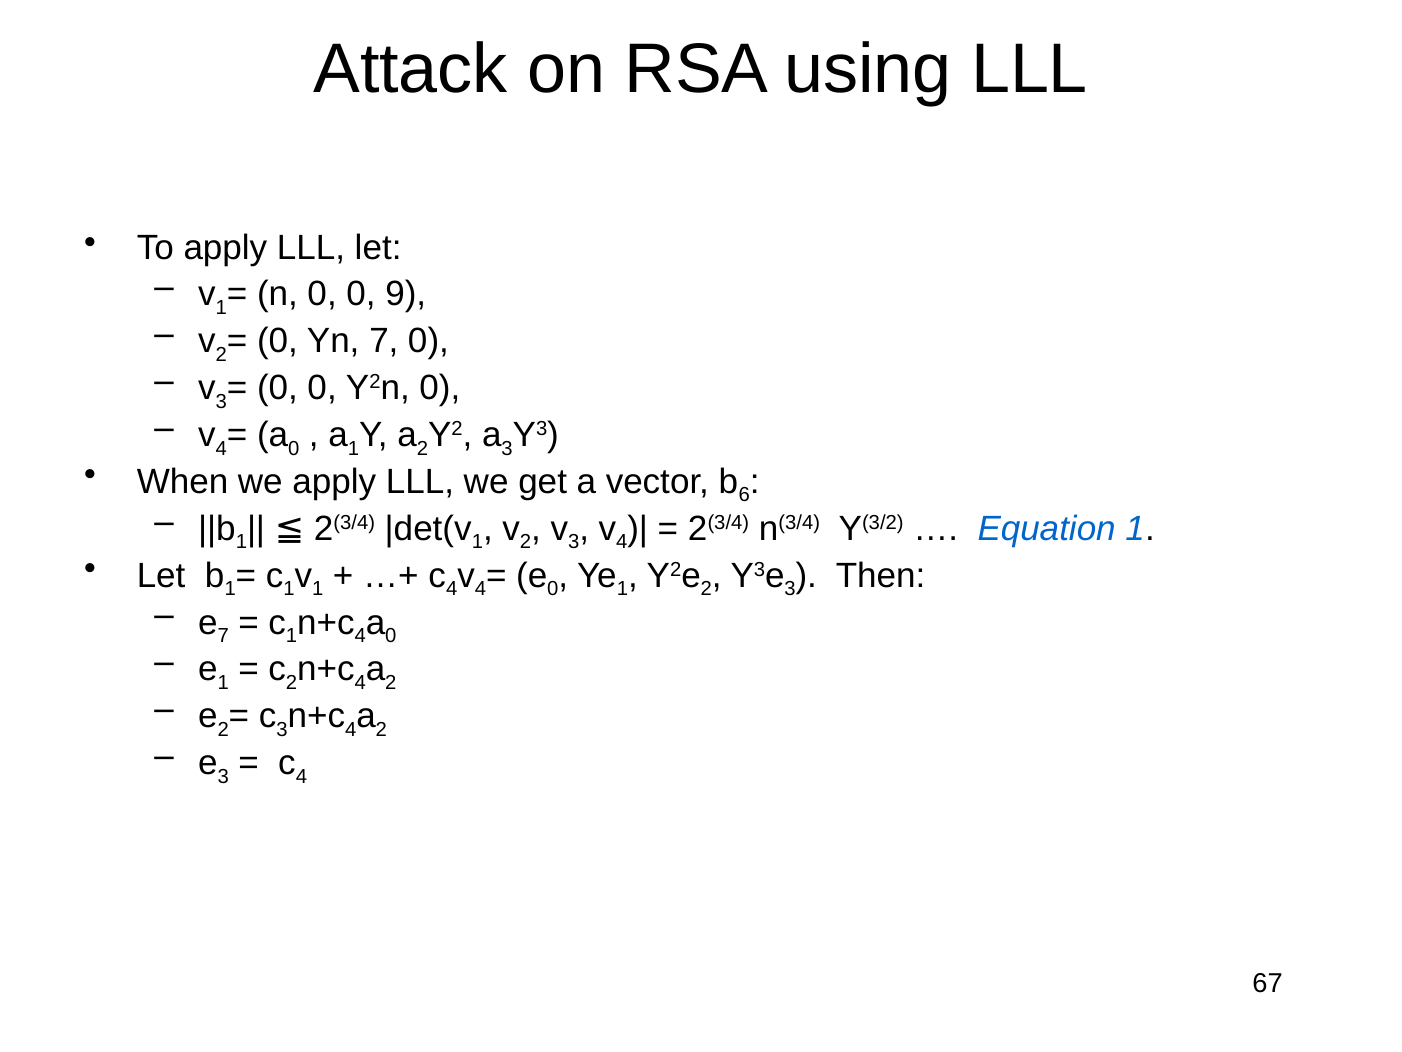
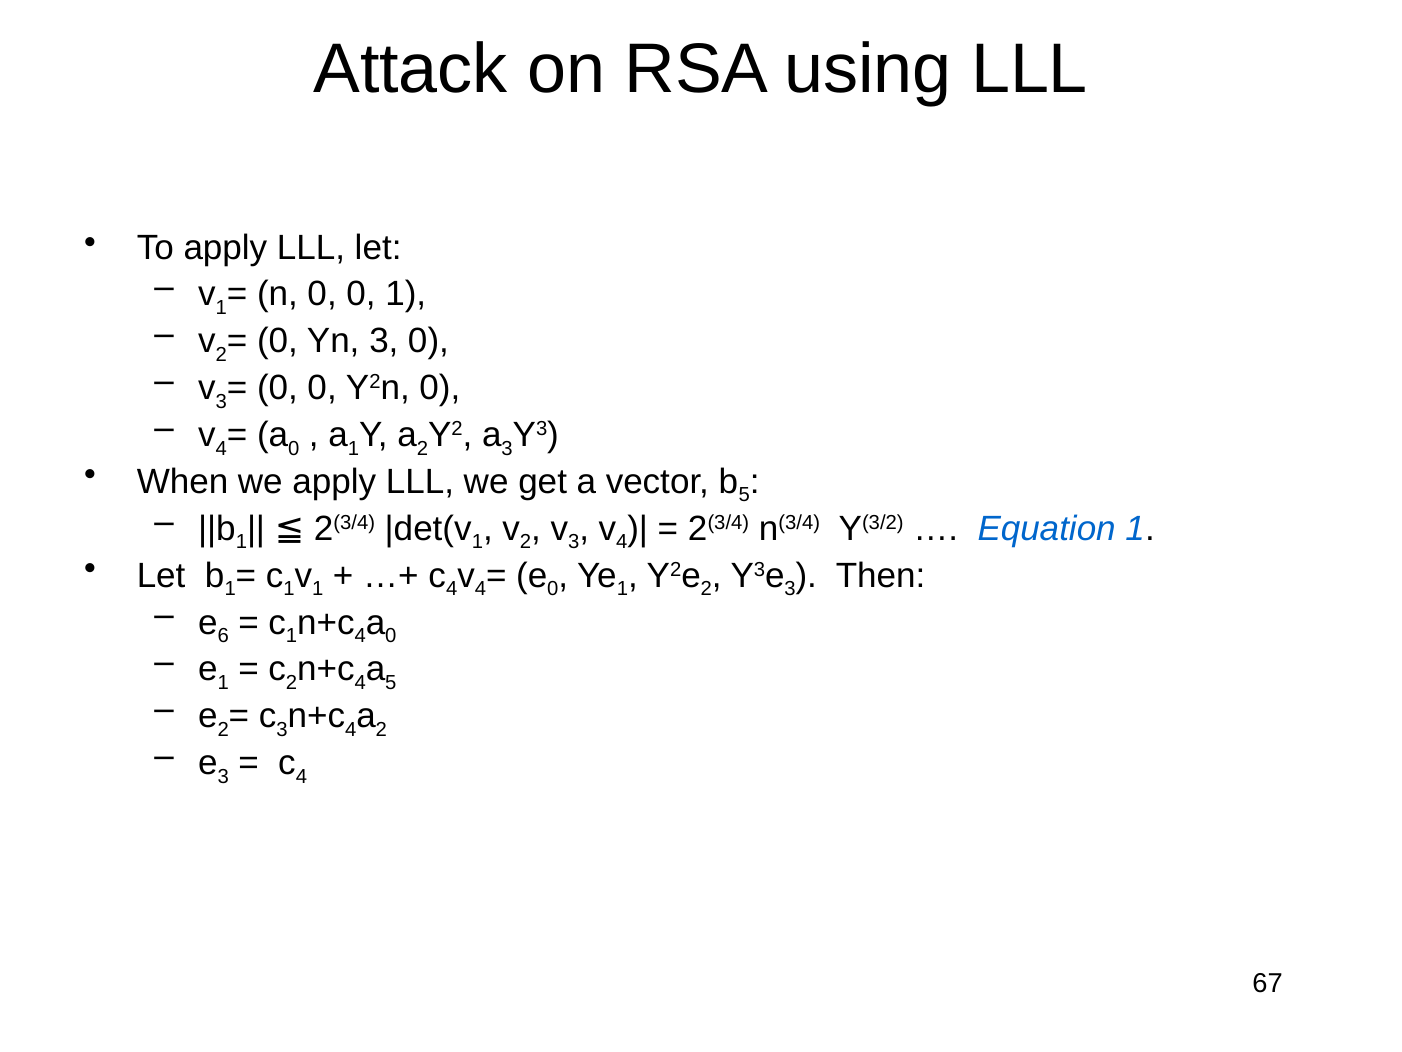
0 9: 9 -> 1 (406, 294)
Yn 7: 7 -> 3 (384, 341)
6: 6 -> 5 (744, 495)
7: 7 -> 6 (223, 636)
2: 2 -> 5 (391, 683)
